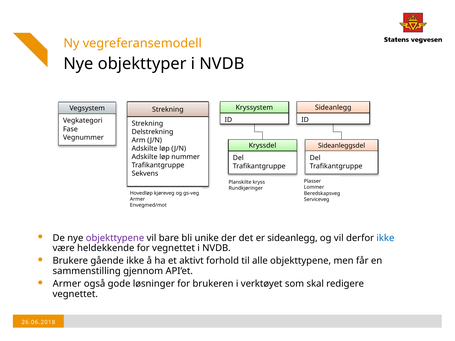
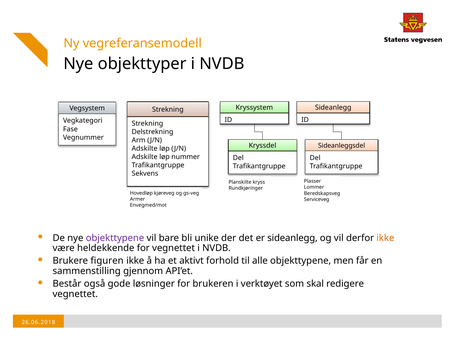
ikke colour: blue -> orange (385, 238)
gående: gående -> figuren (107, 261)
Armer: Armer -> Består (67, 284)
